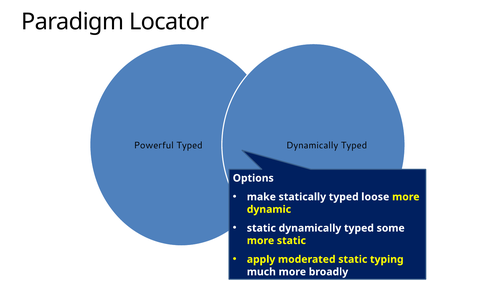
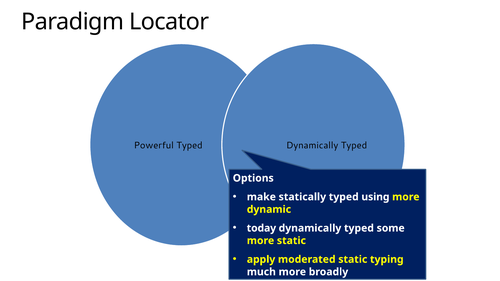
loose: loose -> using (375, 197)
static: static -> today (261, 228)
